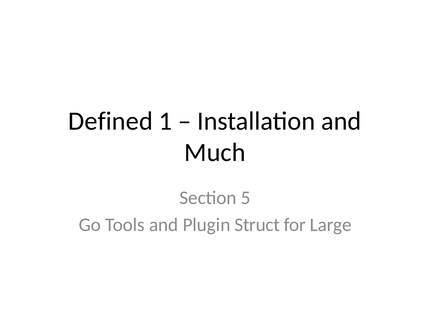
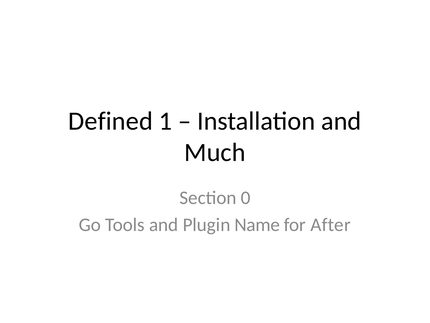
5: 5 -> 0 (246, 198)
Struct: Struct -> Name (257, 224)
Large: Large -> After (331, 224)
